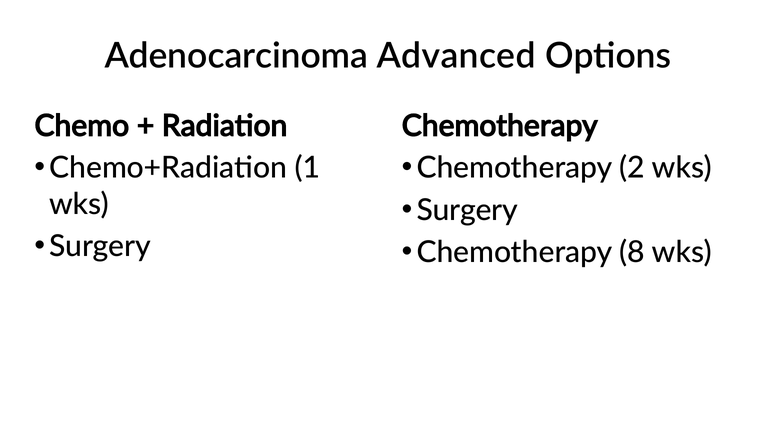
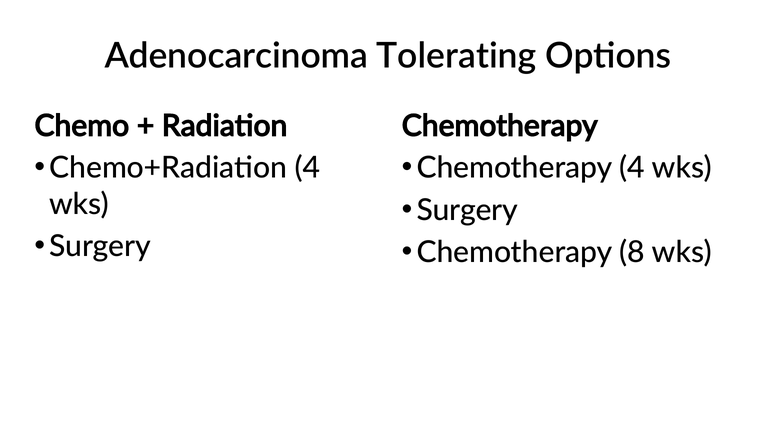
Advanced: Advanced -> Tolerating (456, 56)
Chemo+Radiation 1: 1 -> 4 (307, 168)
Chemotherapy 2: 2 -> 4 (632, 168)
